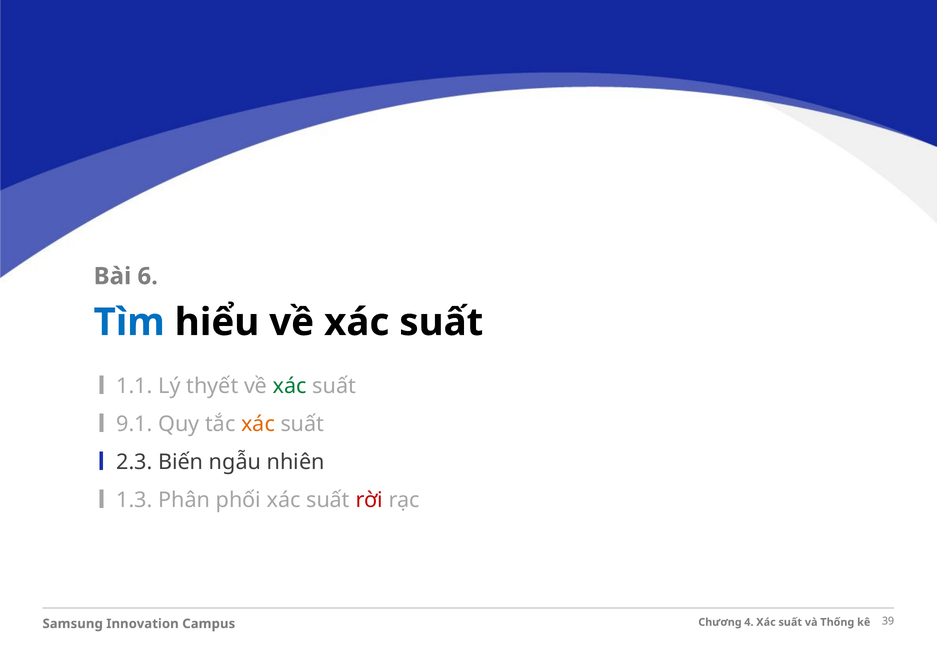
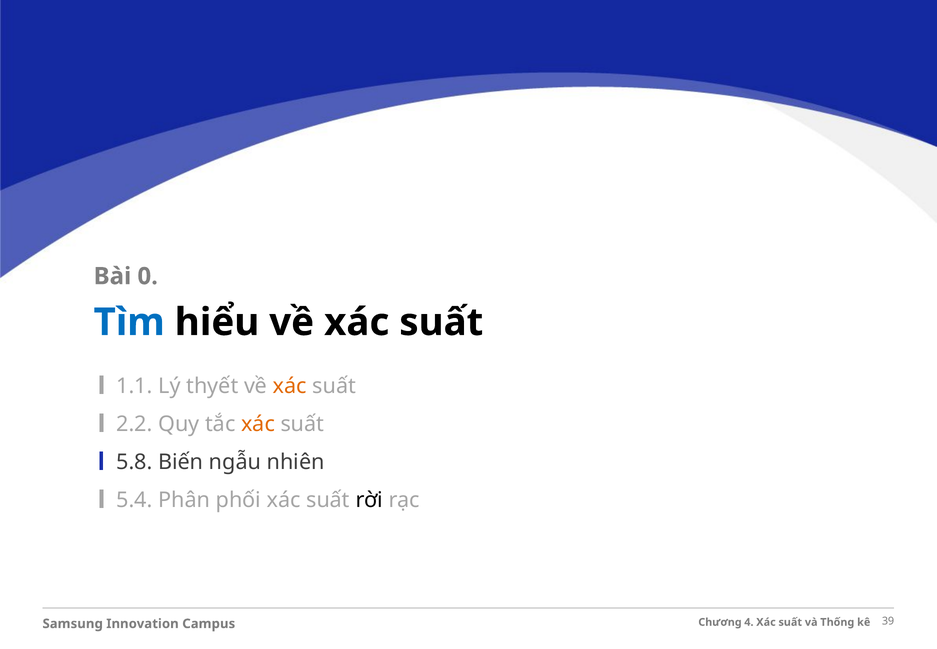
6: 6 -> 0 (148, 276)
xác colour: green -> orange (290, 386)
9.1: 9.1 -> 2.2 (134, 424)
2.3: 2.3 -> 5.8 (134, 462)
1.3: 1.3 -> 5.4 (134, 500)
rời colour: red -> black (369, 500)
